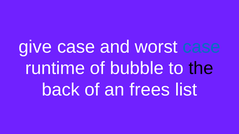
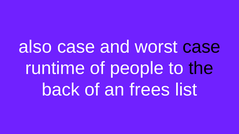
give: give -> also (35, 47)
case colour: blue -> black (202, 47)
bubble: bubble -> people (137, 68)
